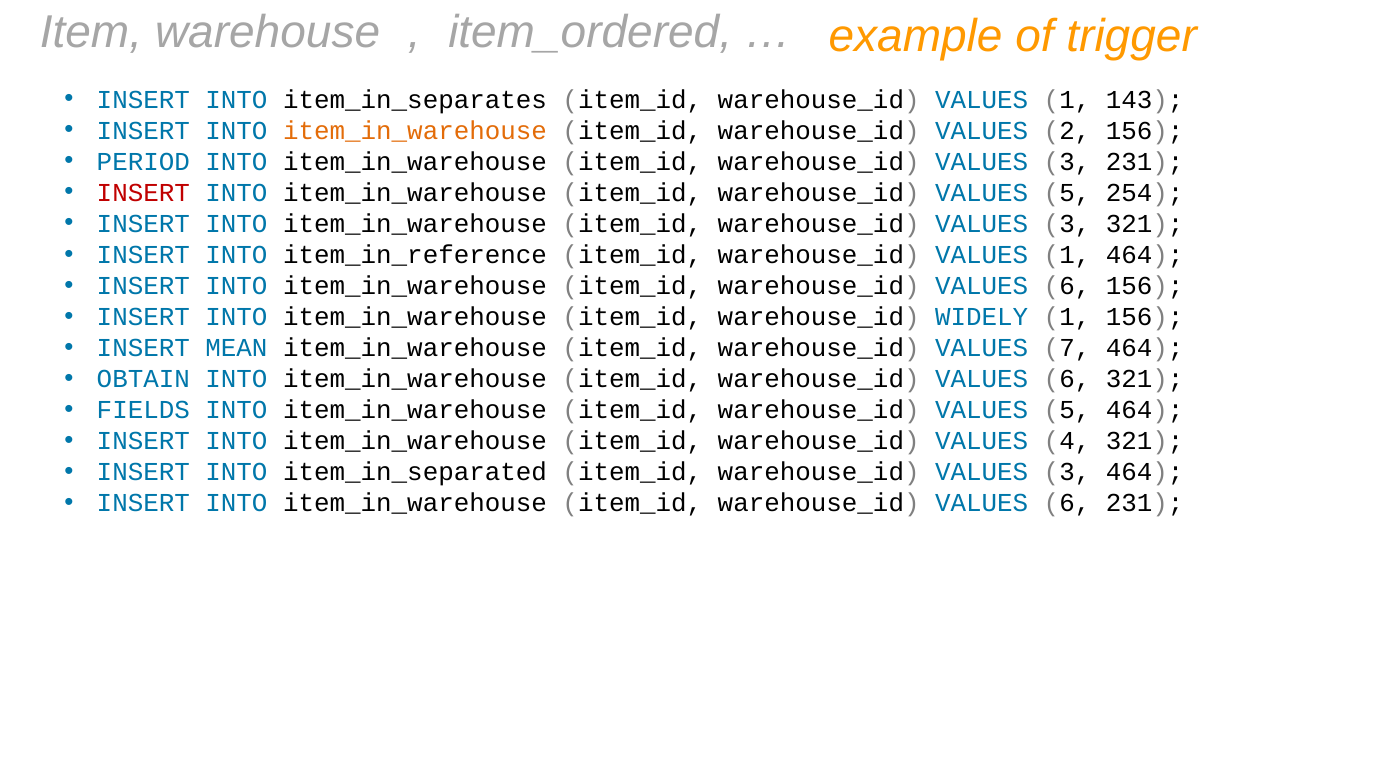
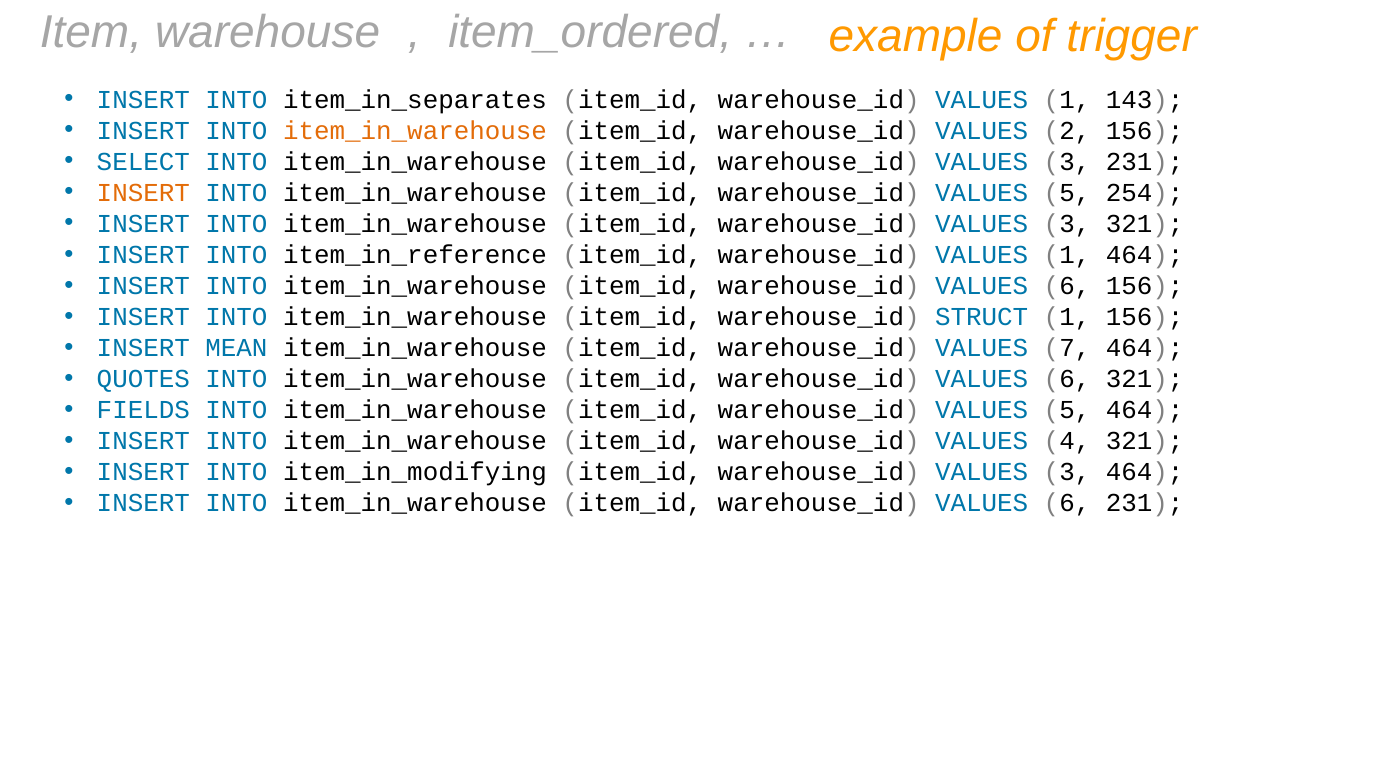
PERIOD: PERIOD -> SELECT (143, 162)
INSERT colour: red -> orange (143, 193)
WIDELY: WIDELY -> STRUCT (982, 317)
OBTAIN: OBTAIN -> QUOTES (143, 379)
item_in_separated: item_in_separated -> item_in_modifying (415, 472)
